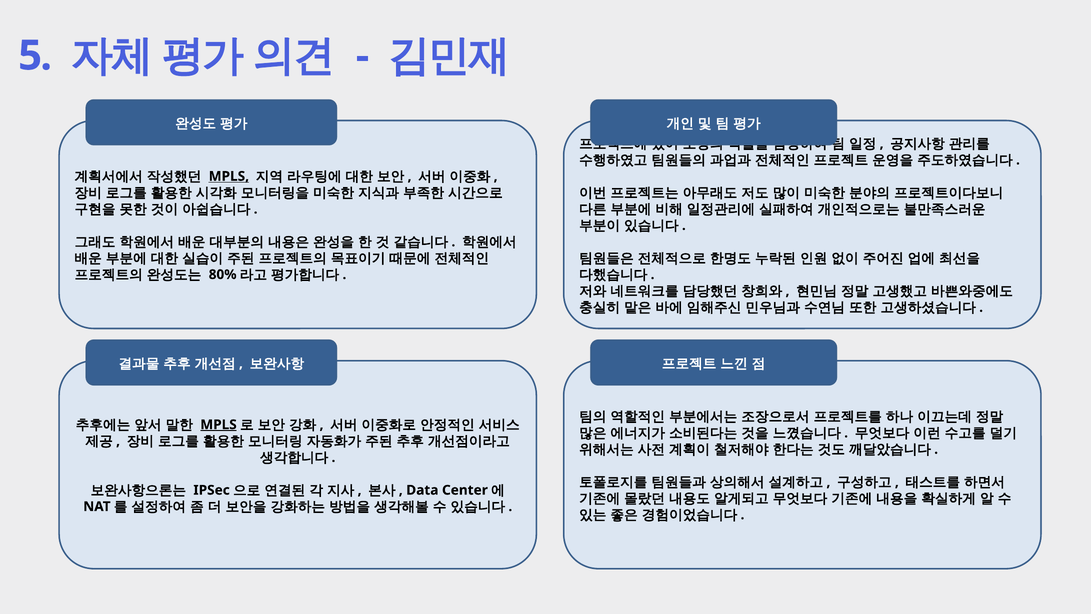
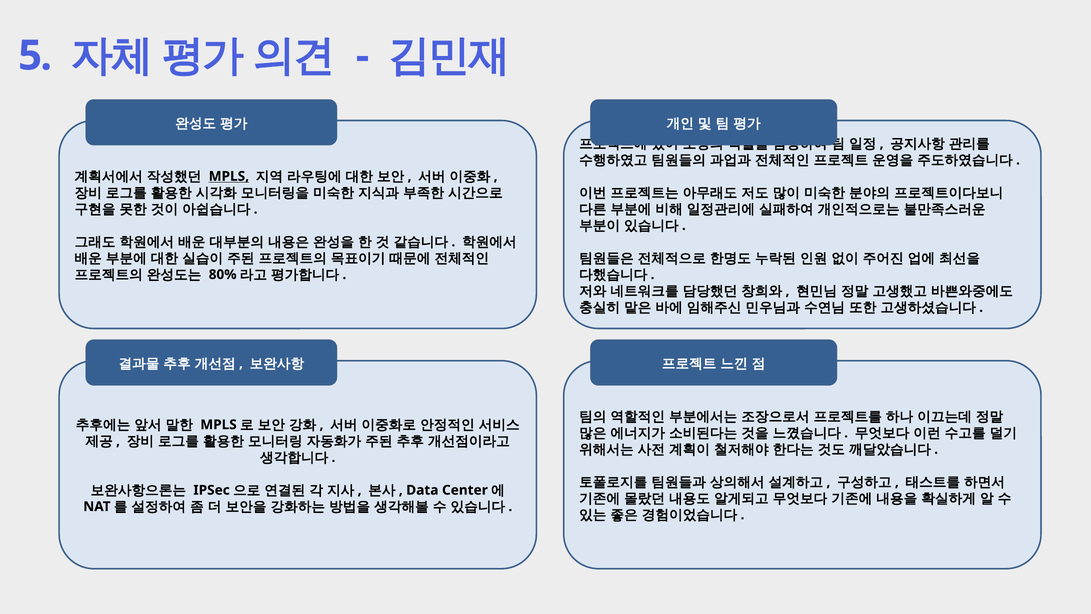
MPLS underline: present -> none (219, 424)
